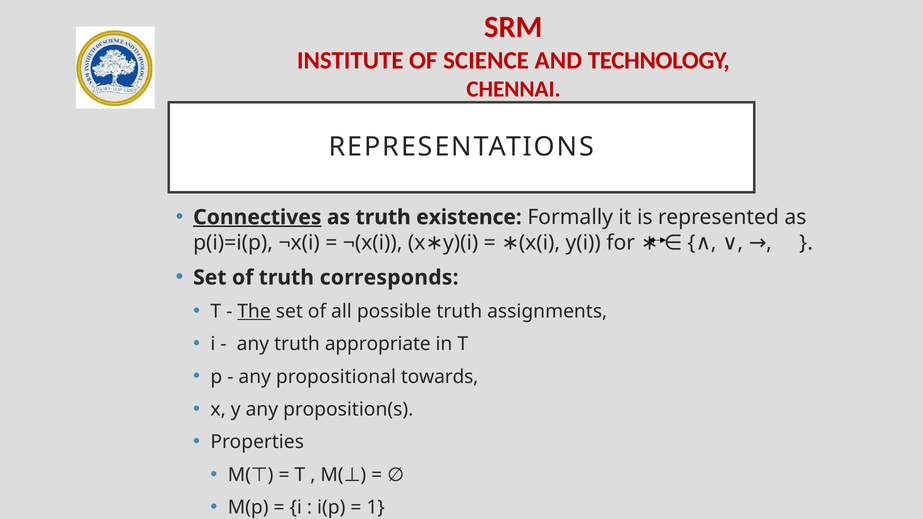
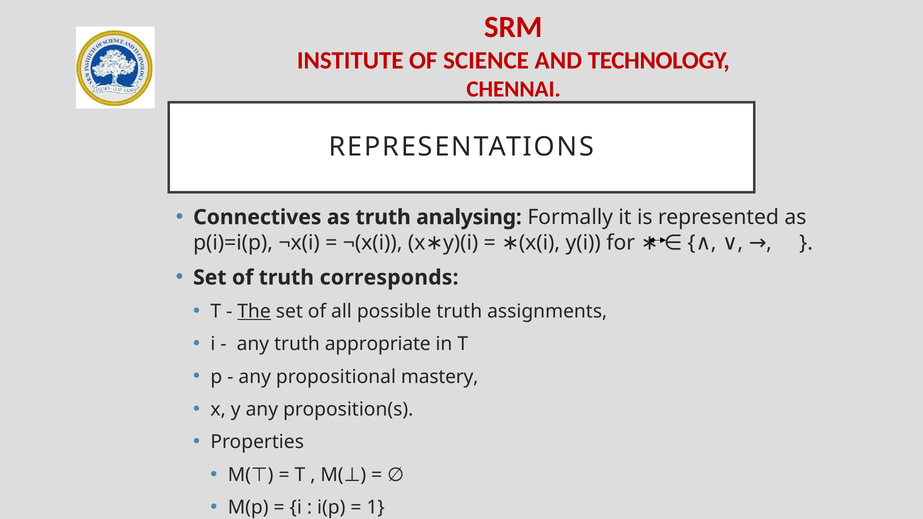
Connectives underline: present -> none (257, 217)
existence: existence -> analysing (469, 217)
towards: towards -> mastery (440, 377)
